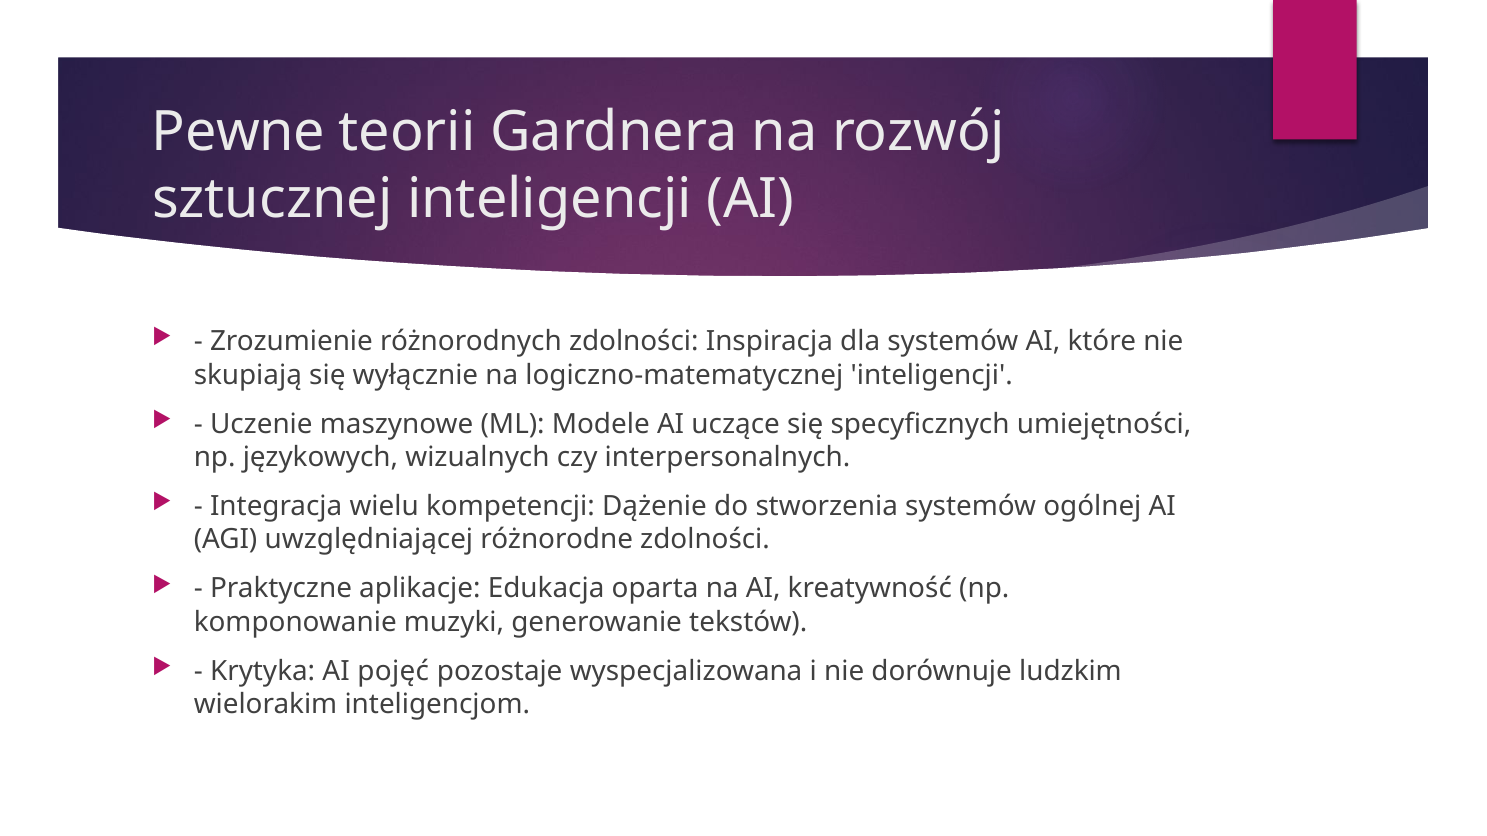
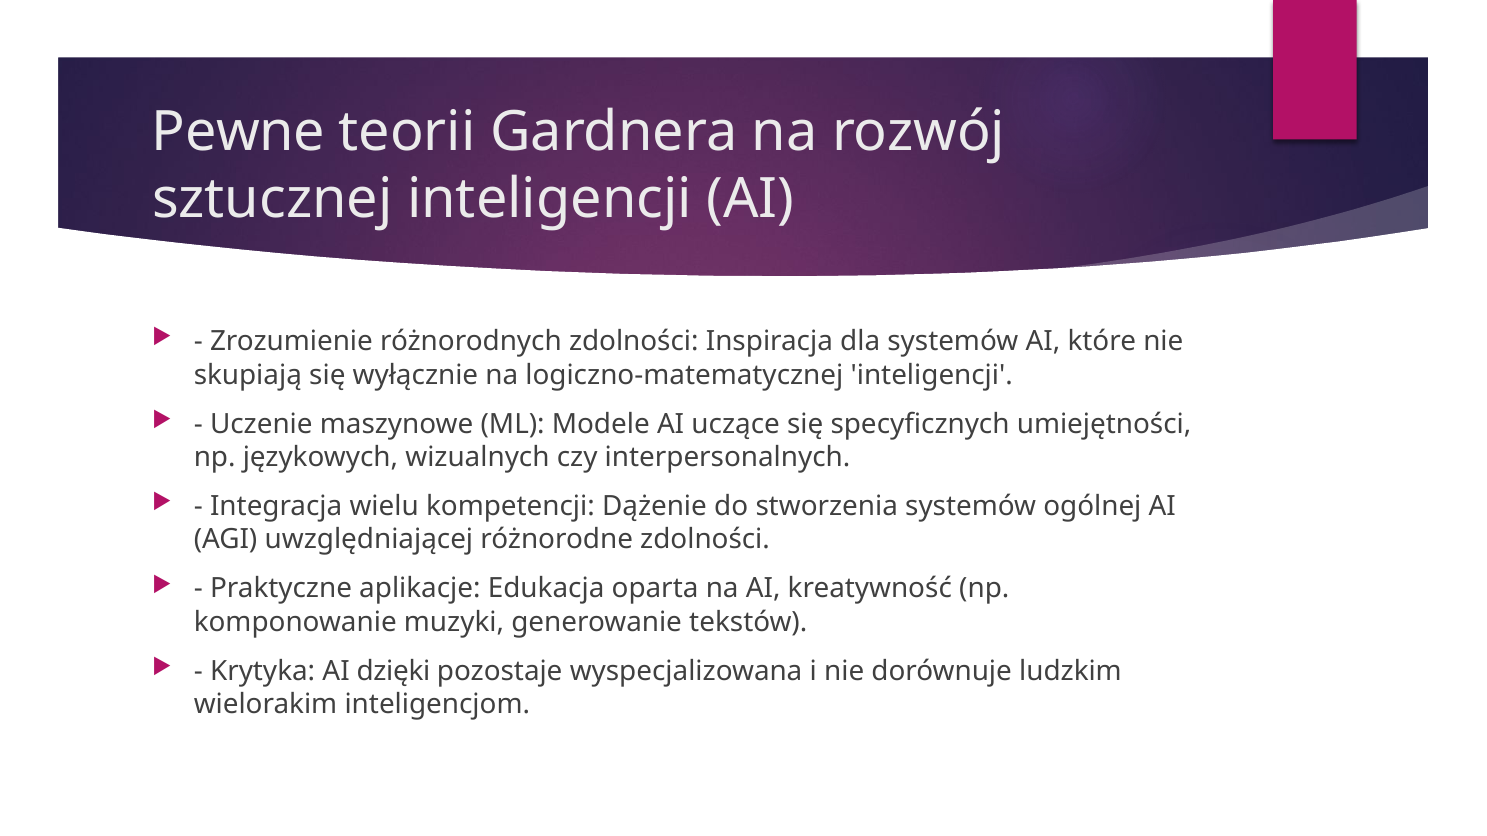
pojęć: pojęć -> dzięki (393, 671)
